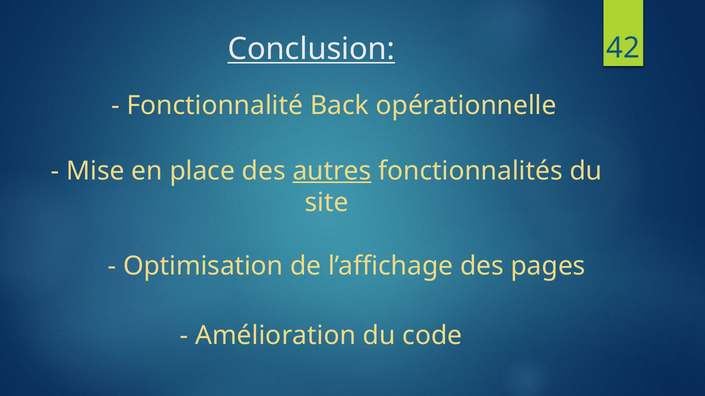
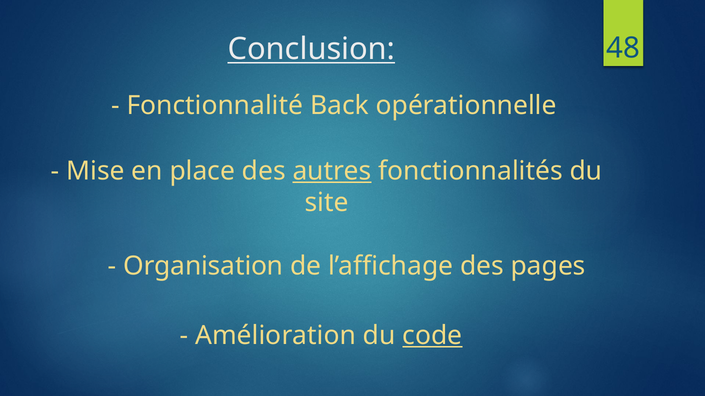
42: 42 -> 48 (623, 48)
Optimisation: Optimisation -> Organisation (203, 266)
code underline: none -> present (432, 336)
